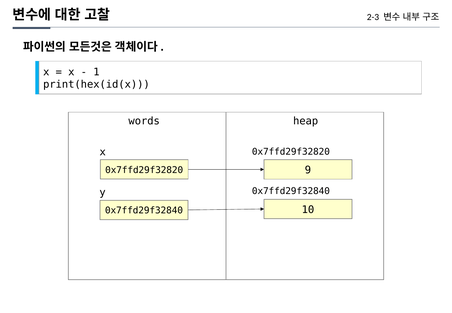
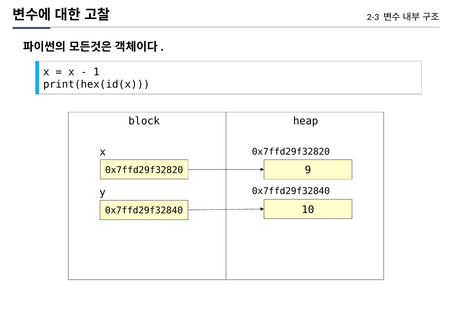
words: words -> block (144, 121)
